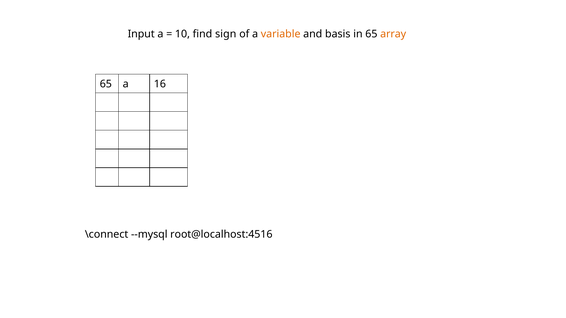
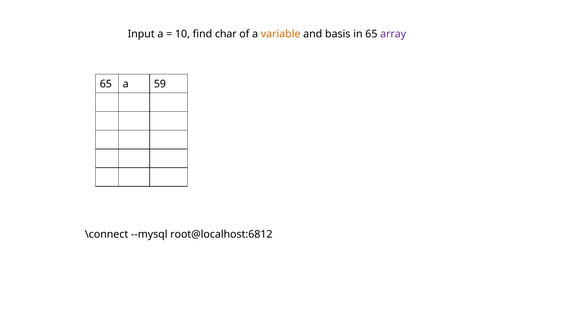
sign: sign -> char (226, 34)
array colour: orange -> purple (393, 34)
16: 16 -> 59 (160, 84)
root@localhost:4516: root@localhost:4516 -> root@localhost:6812 (221, 235)
